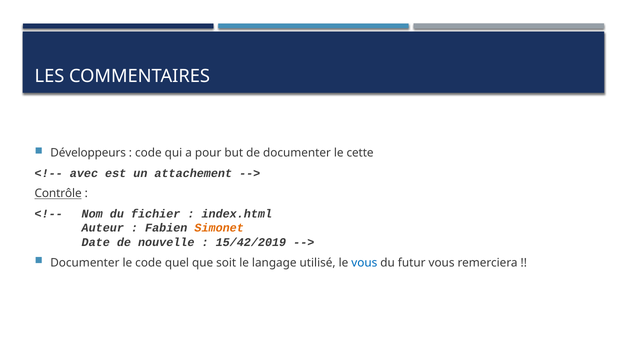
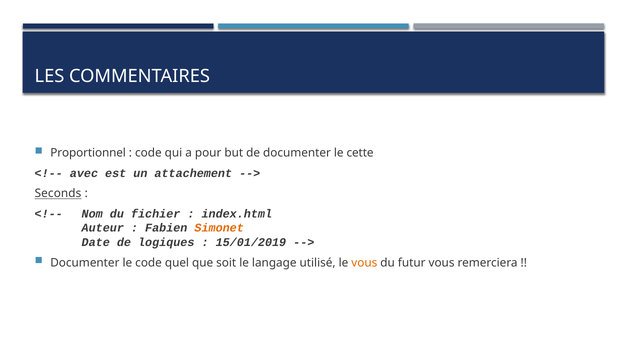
Développeurs: Développeurs -> Proportionnel (88, 153)
Contrôle: Contrôle -> Seconds (58, 193)
nouvelle: nouvelle -> logiques (166, 242)
15/42/2019: 15/42/2019 -> 15/01/2019 (251, 242)
vous colour: blue -> orange (364, 262)
